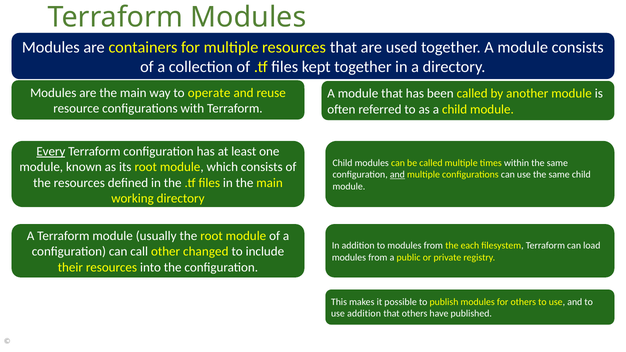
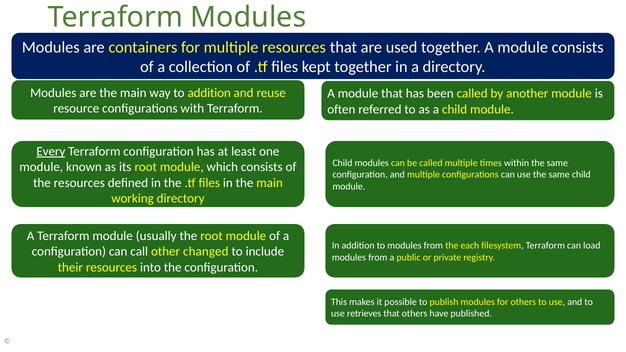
to operate: operate -> addition (209, 93)
and underline: present -> none (397, 175)
use addition: addition -> retrieves (364, 314)
